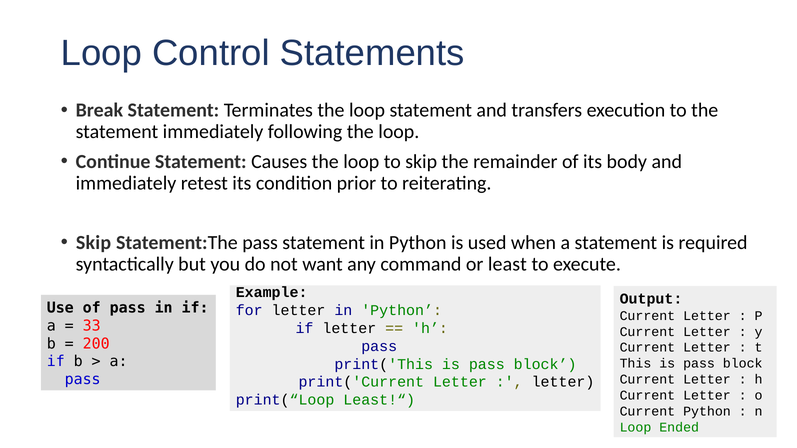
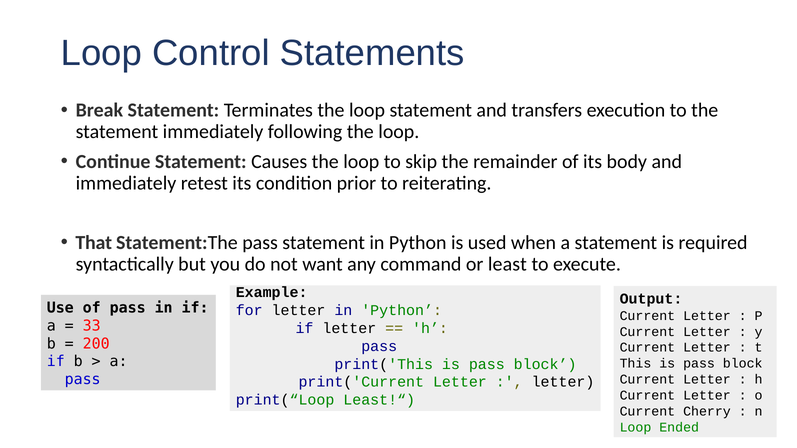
Skip: Skip -> That (94, 243)
Current Python: Python -> Cherry (707, 412)
